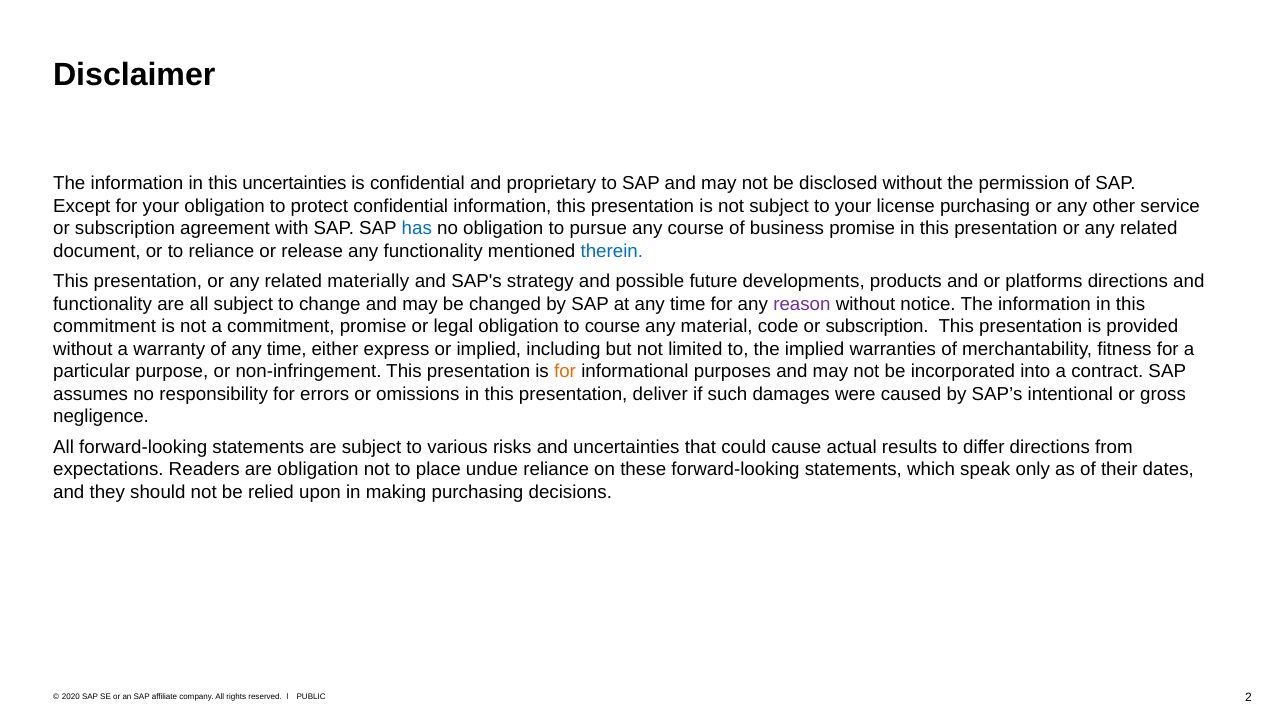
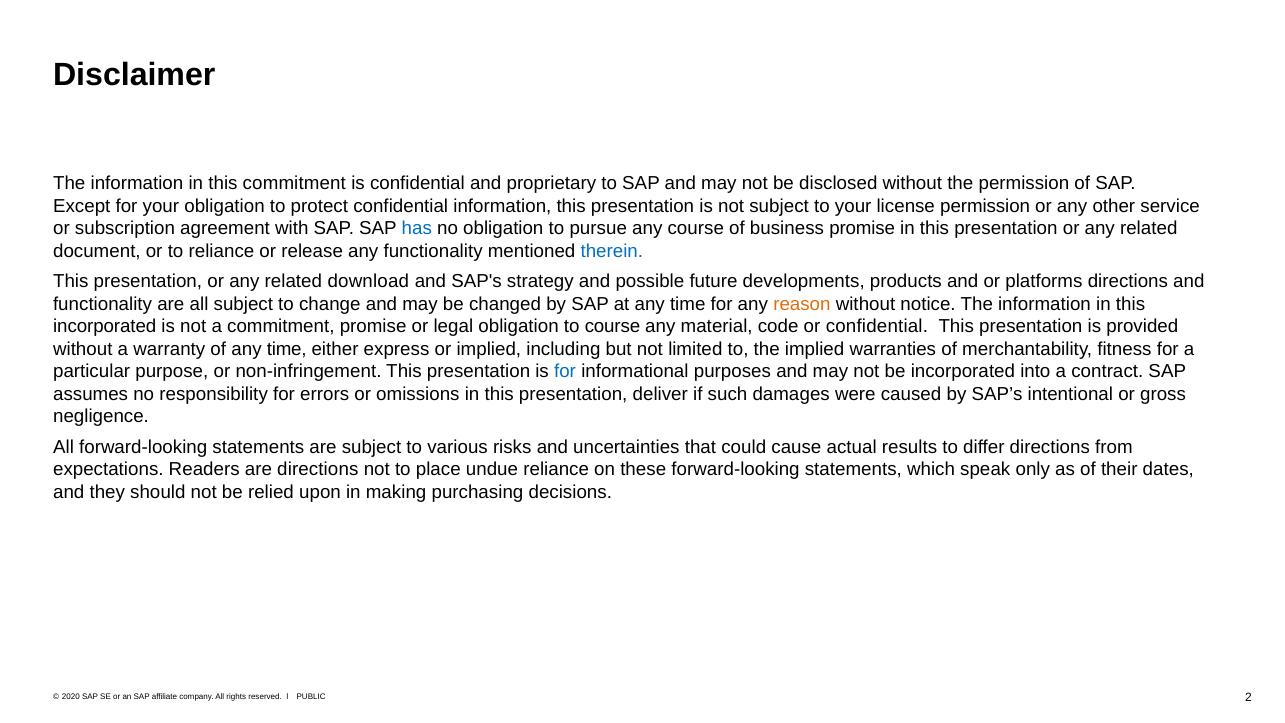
this uncertainties: uncertainties -> commitment (294, 183)
license purchasing: purchasing -> permission (985, 206)
materially: materially -> download (368, 281)
reason colour: purple -> orange (802, 304)
commitment: commitment -> incorporated (105, 326)
code or subscription: subscription -> confidential (877, 326)
for colour: orange -> blue (565, 371)
are obligation: obligation -> directions (318, 469)
